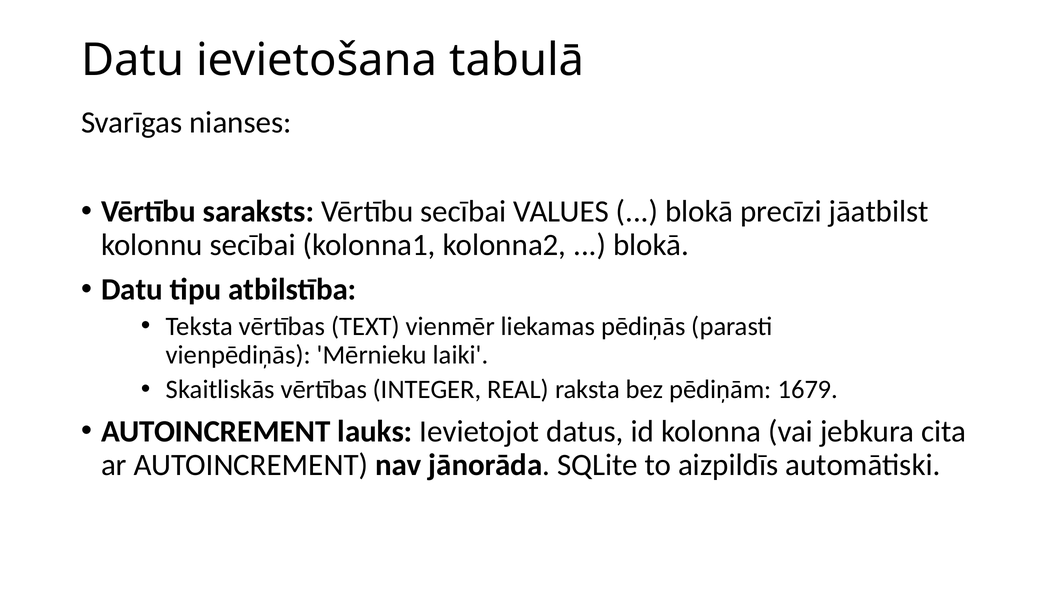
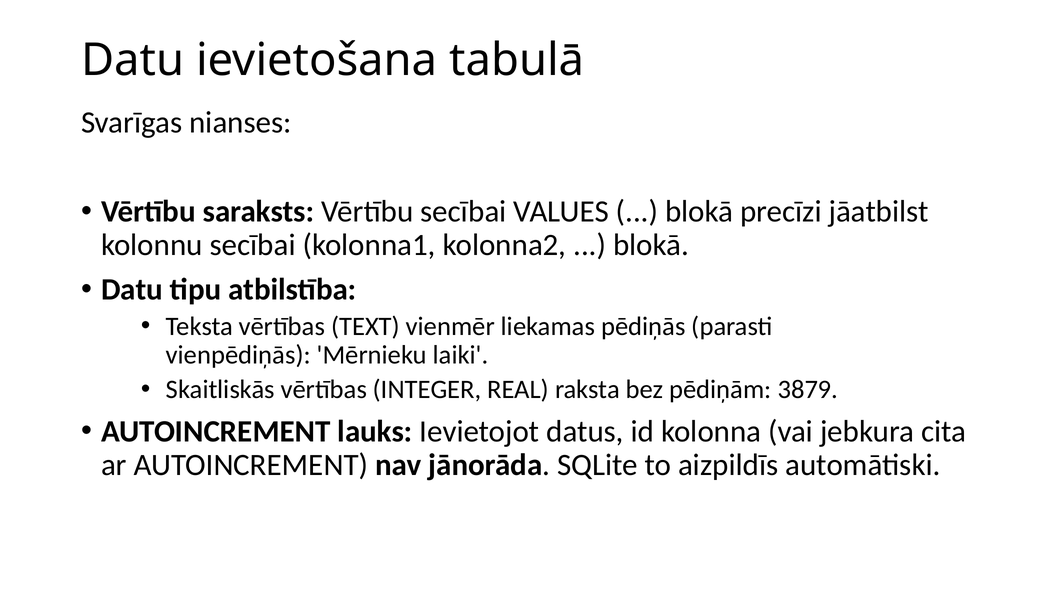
1679: 1679 -> 3879 (808, 389)
